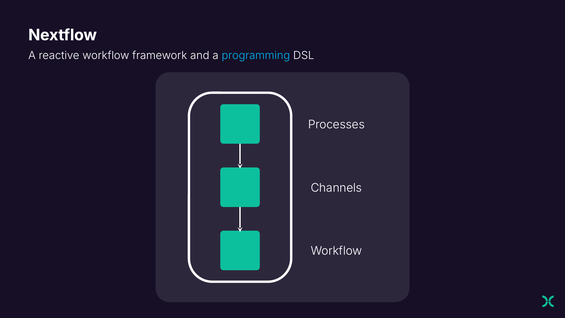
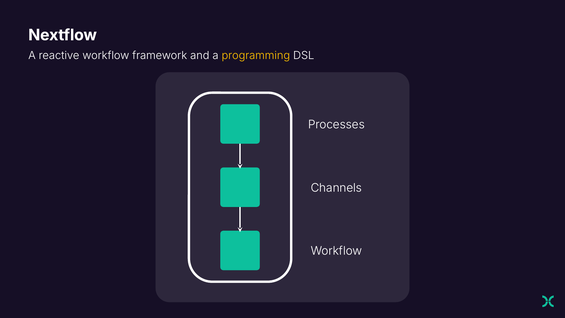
programming colour: light blue -> yellow (256, 55)
